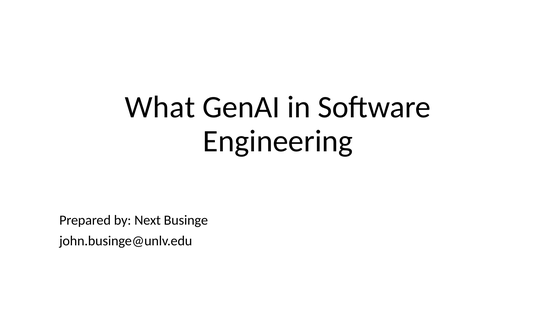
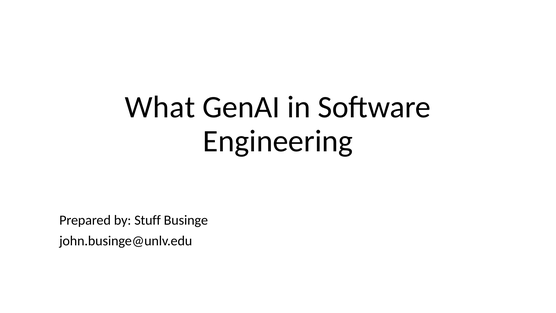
Next: Next -> Stuff (148, 220)
